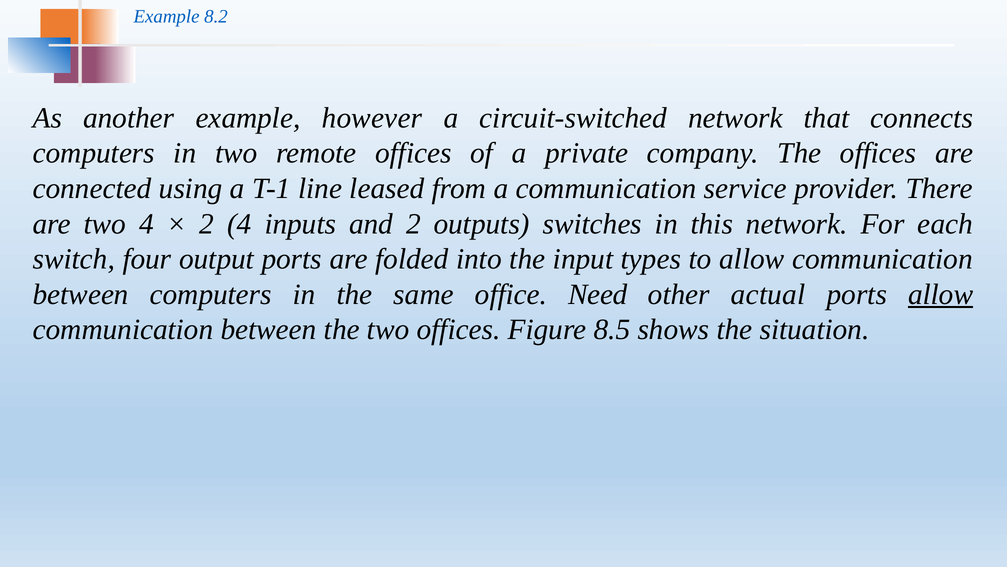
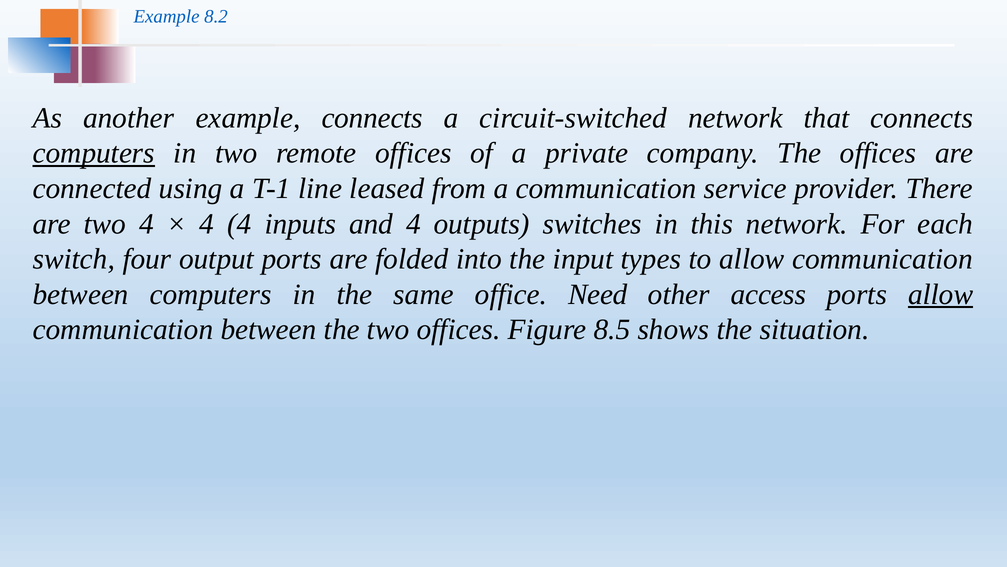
example however: however -> connects (372, 118)
computers underline: none -> present (94, 153)
2: 2 -> 4 (207, 224)
and 2: 2 -> 4 (413, 224)
actual: actual -> access (768, 294)
